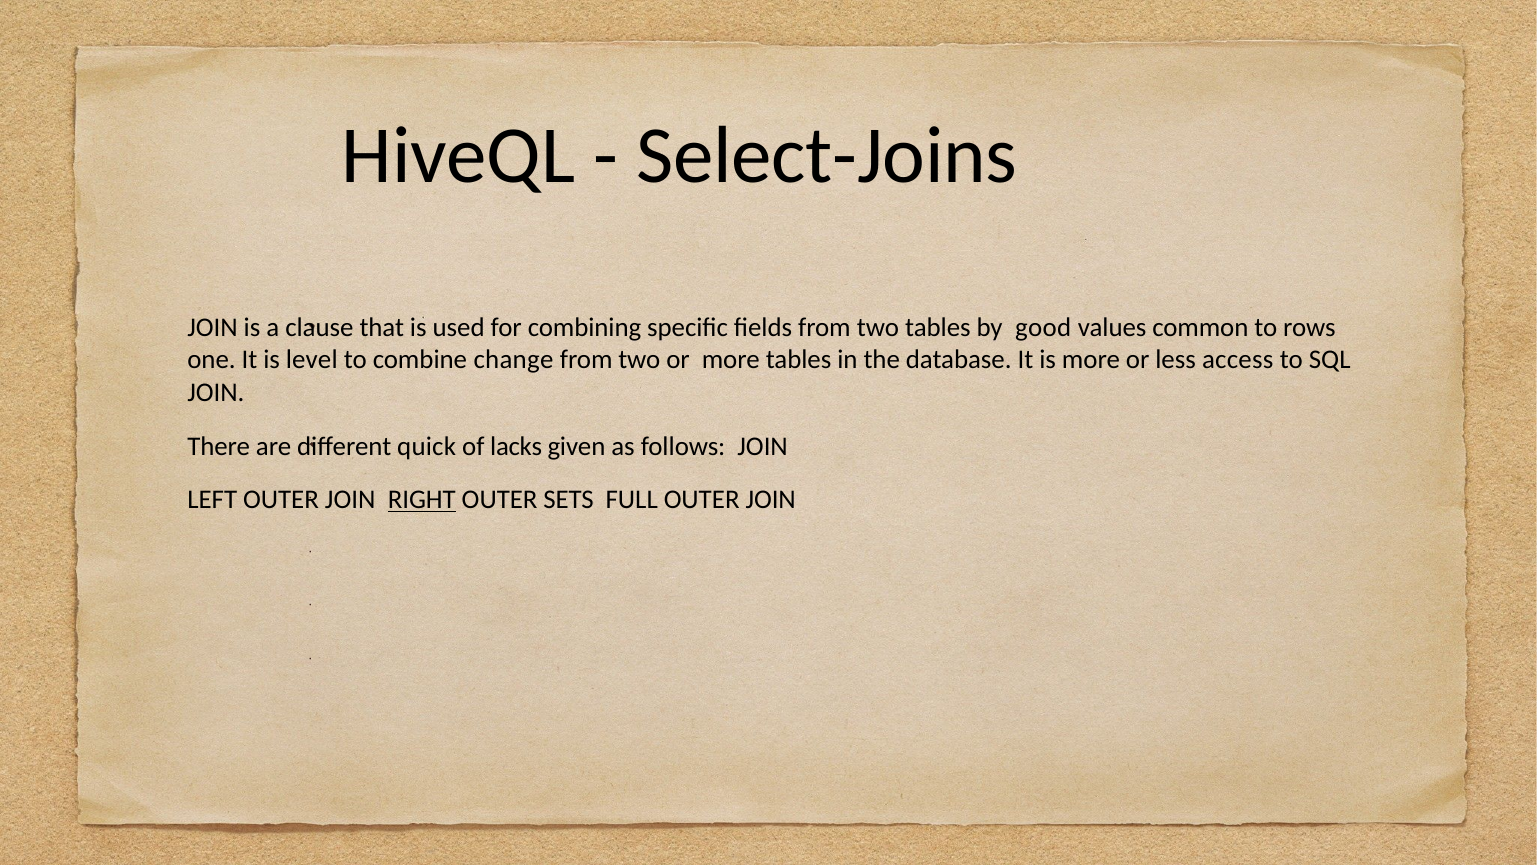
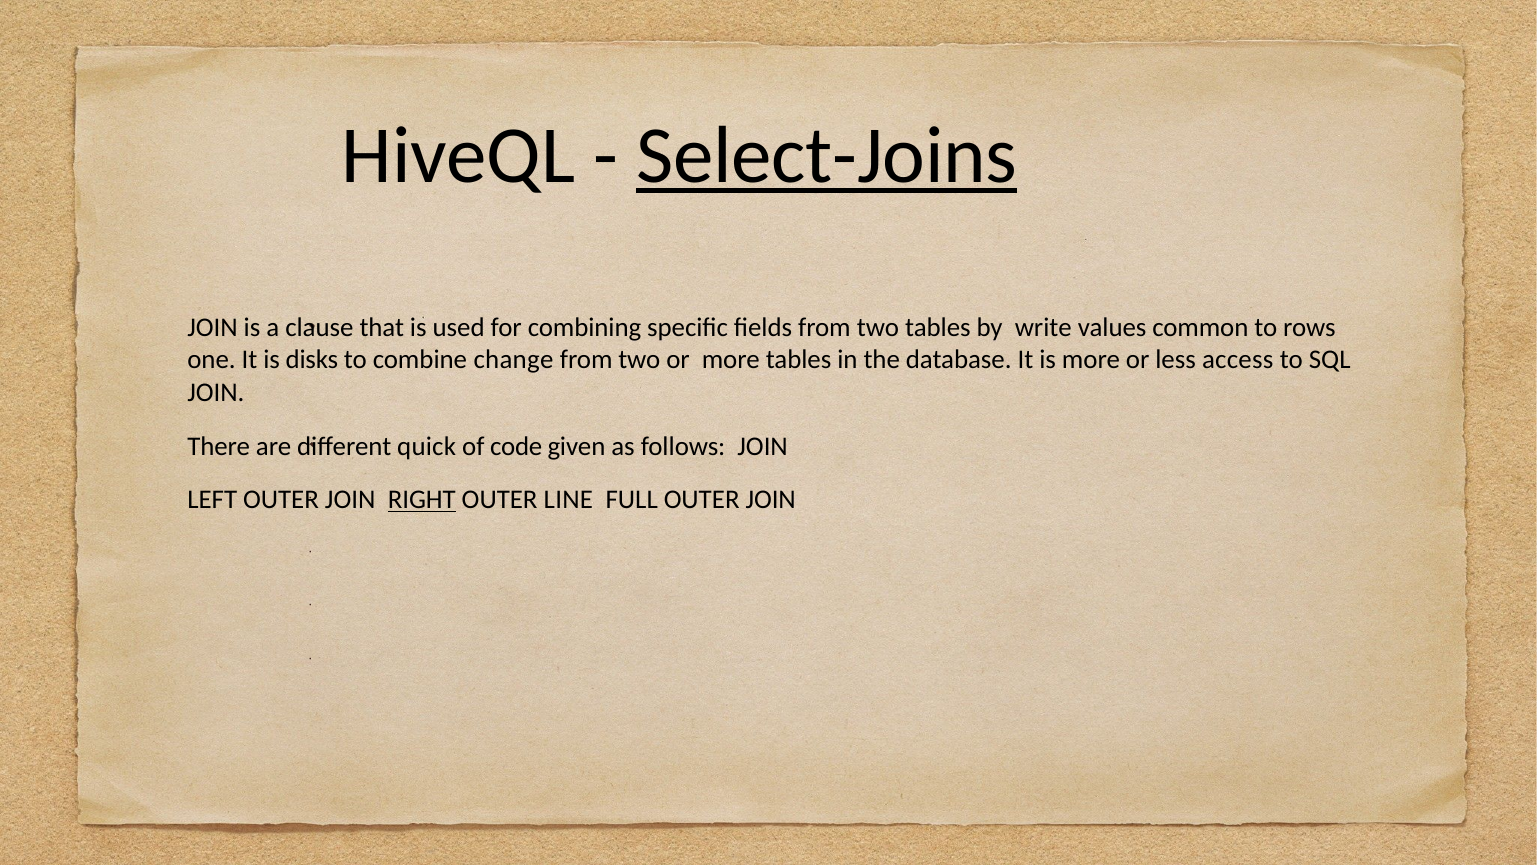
Select-Joins underline: none -> present (827, 155)
good: good -> write (1043, 328)
level: level -> disks (312, 360)
lacks: lacks -> code (516, 446)
SETS: SETS -> LINE (568, 500)
